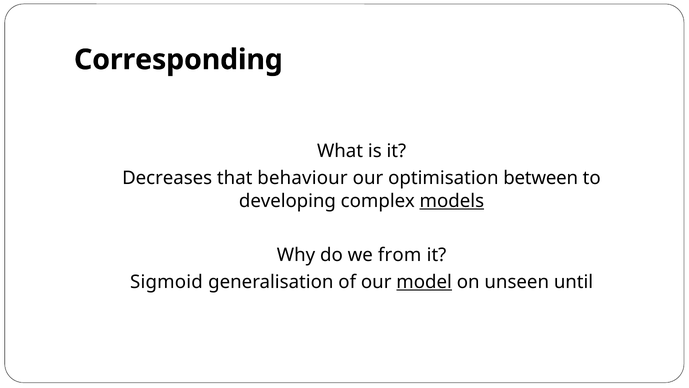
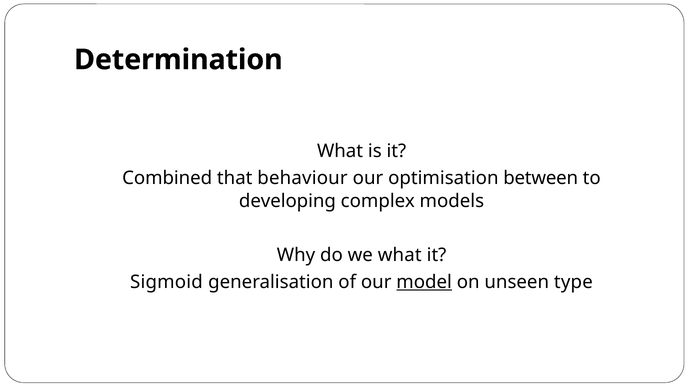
Corresponding: Corresponding -> Determination (178, 60)
Decreases: Decreases -> Combined (167, 178)
models underline: present -> none (452, 201)
we from: from -> what (400, 255)
until: until -> type (573, 282)
